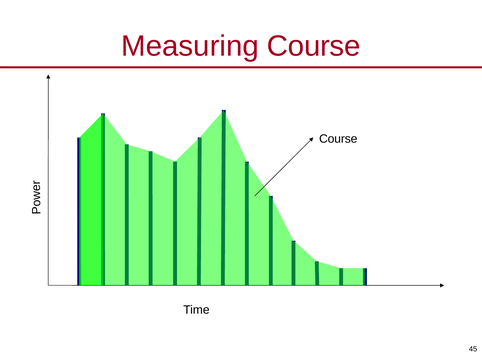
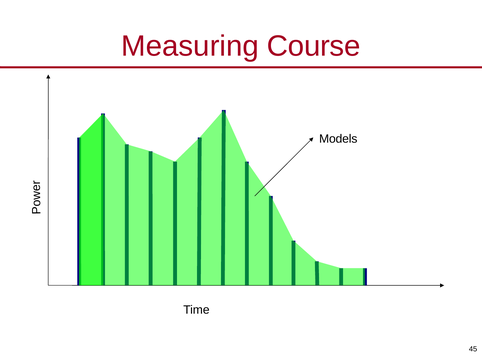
Course: Course -> Models (338, 139)
